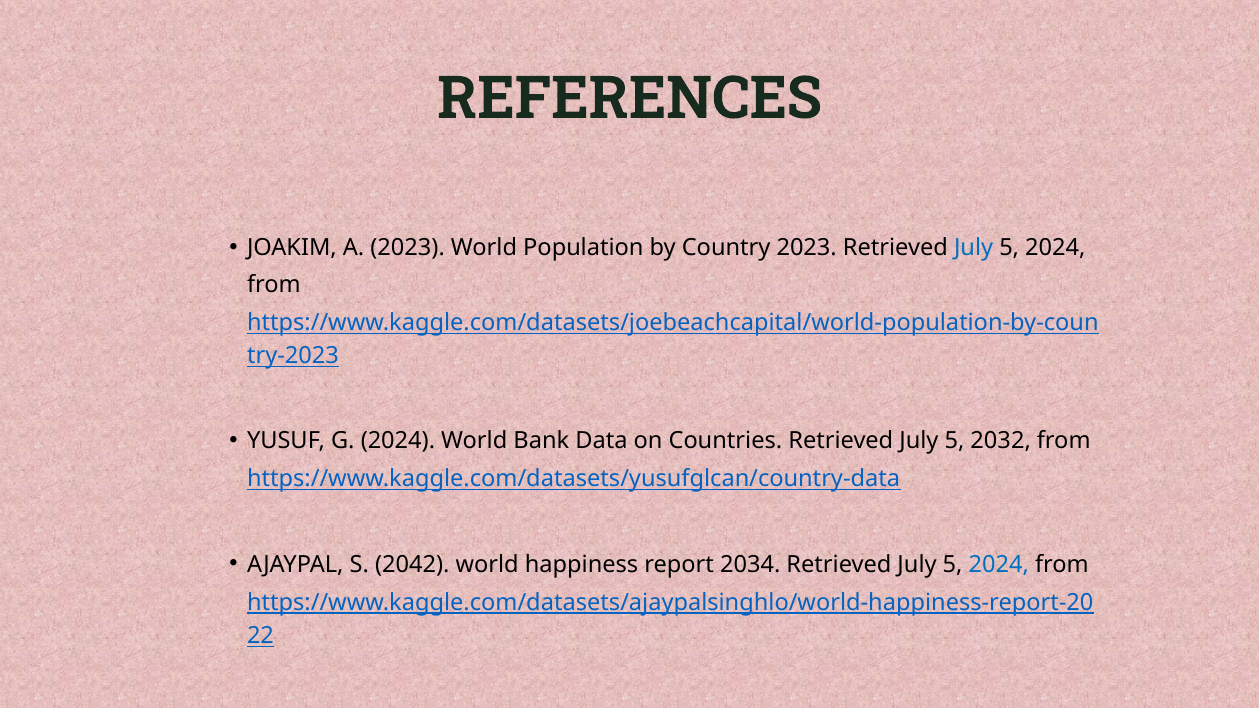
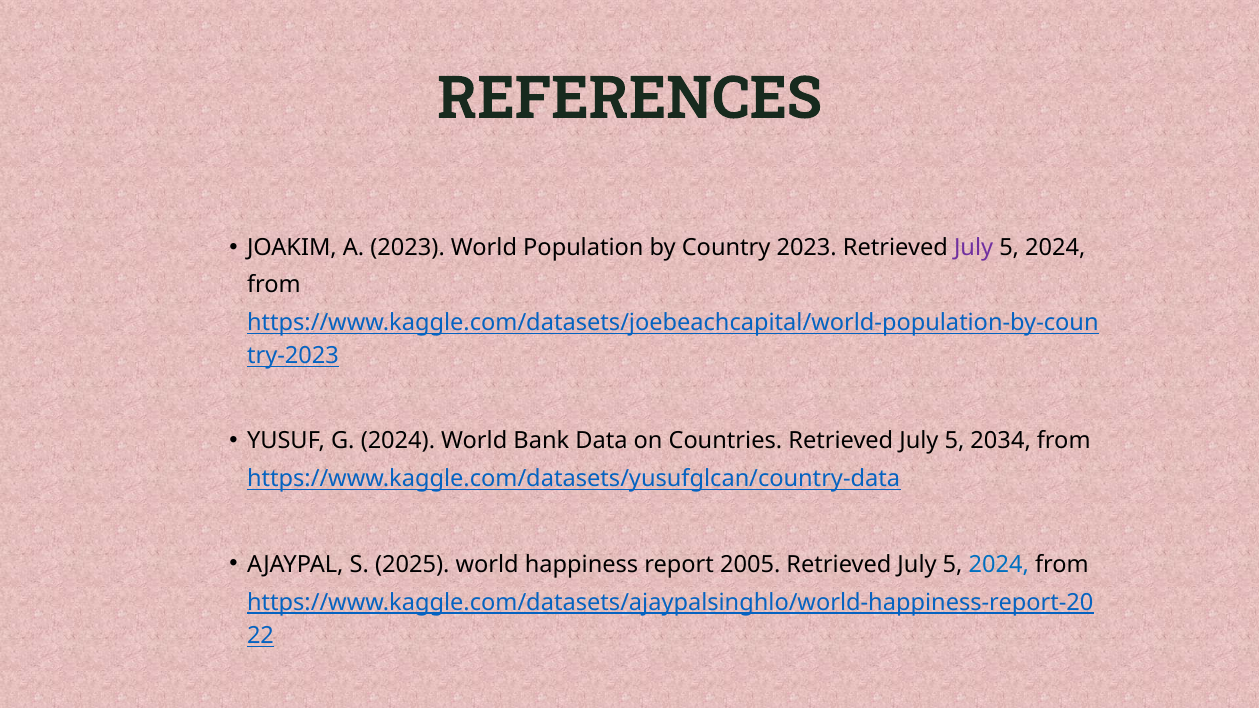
July colour: blue -> purple (974, 248)
2032: 2032 -> 2034 (1001, 441)
2042: 2042 -> 2025 (412, 565)
2034: 2034 -> 2005 (750, 565)
